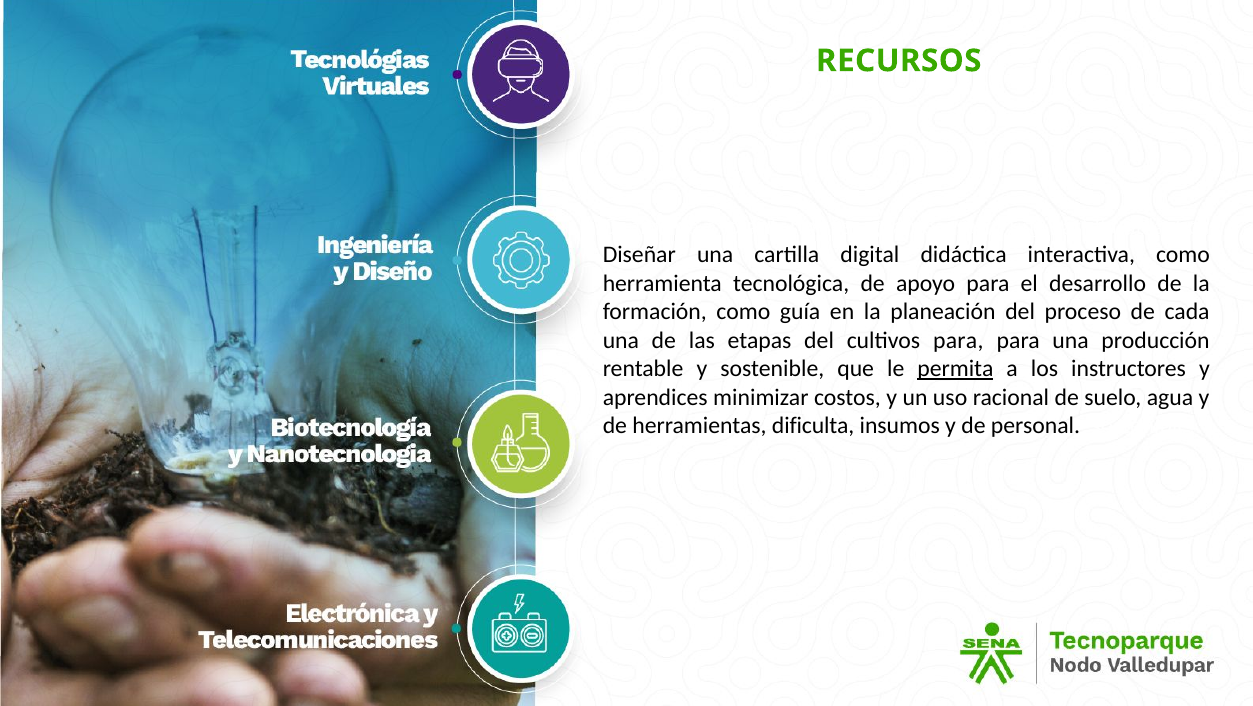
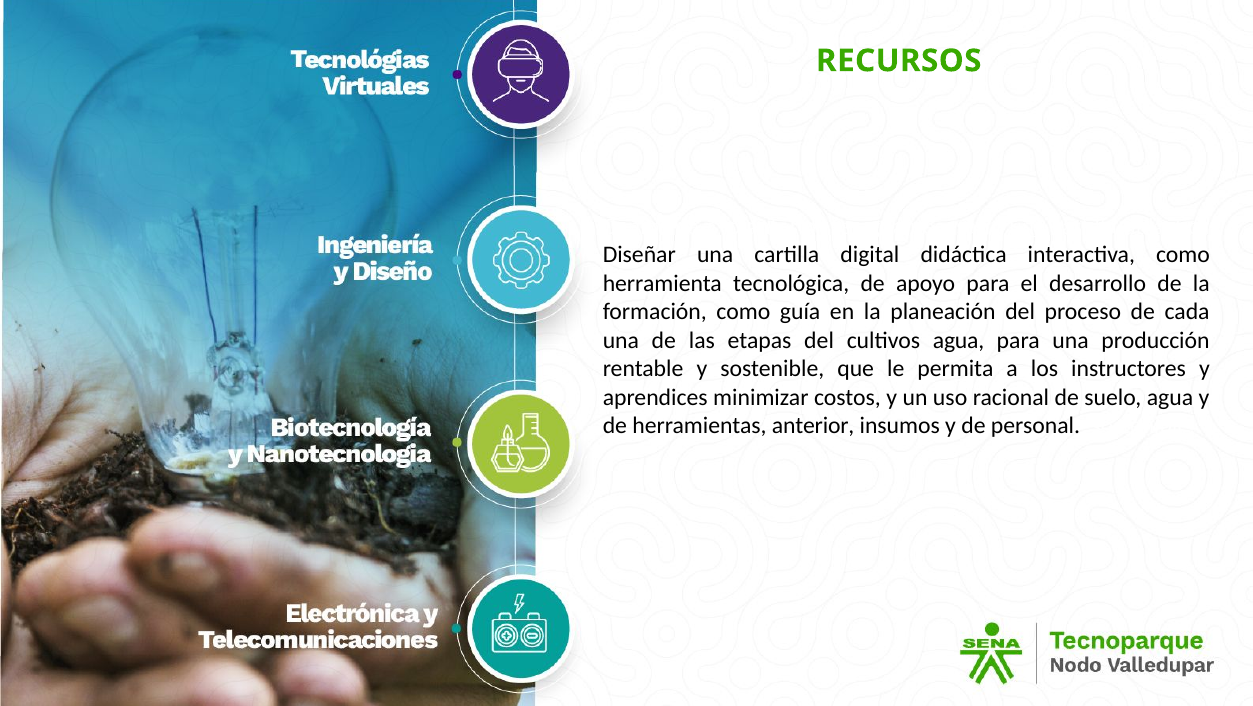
cultivos para: para -> agua (959, 340)
permita underline: present -> none (955, 369)
herramientas dificulta: dificulta -> anterior (813, 426)
